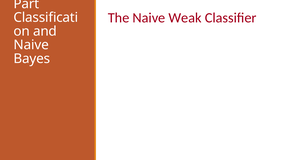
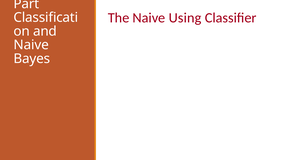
Weak: Weak -> Using (185, 18)
